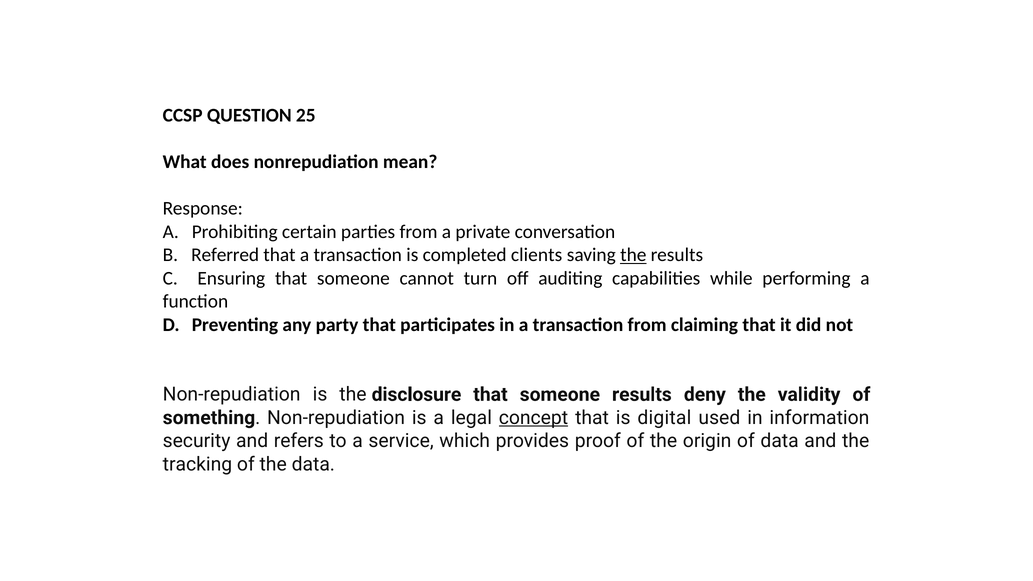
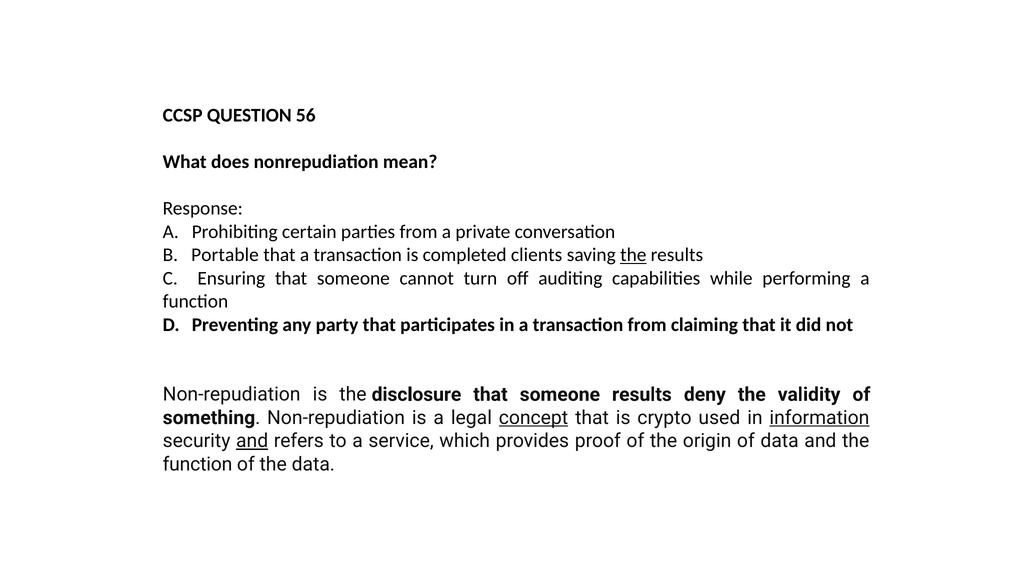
25: 25 -> 56 (306, 116)
Referred: Referred -> Portable (225, 255)
digital: digital -> crypto (664, 418)
information underline: none -> present (819, 418)
and underline: none -> present (252, 441)
tracking: tracking -> function (198, 464)
